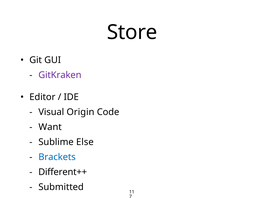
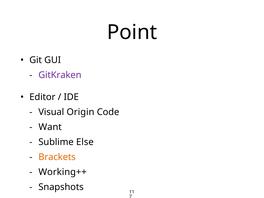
Store: Store -> Point (132, 32)
Brackets colour: blue -> orange (57, 157)
Different++: Different++ -> Working++ (63, 172)
Submitted: Submitted -> Snapshots (61, 187)
